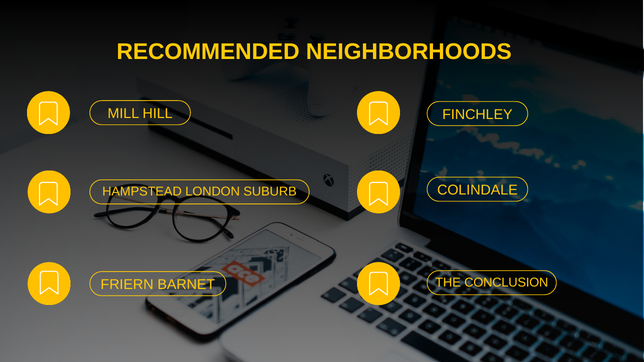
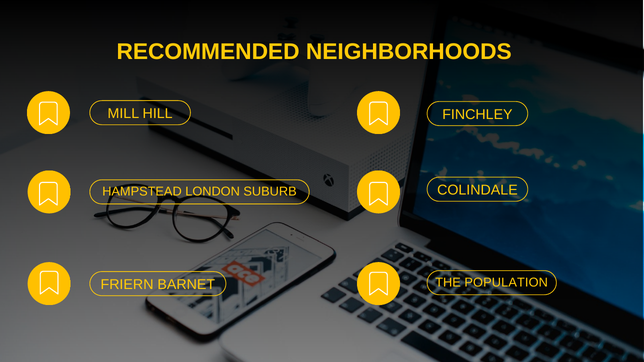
CONCLUSION: CONCLUSION -> POPULATION (506, 283)
